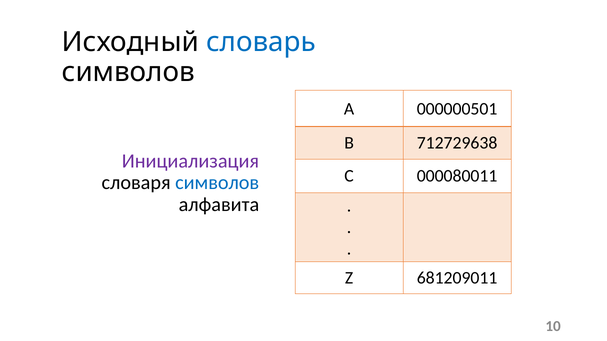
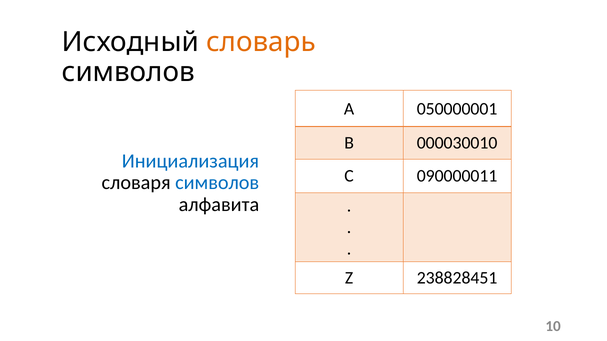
словарь colour: blue -> orange (261, 42)
000000501: 000000501 -> 050000001 (457, 109)
712729638: 712729638 -> 000030010 (457, 143)
Инициализация colour: purple -> blue (190, 161)
000080011: 000080011 -> 090000011 (457, 176)
681209011: 681209011 -> 238828451 (457, 278)
